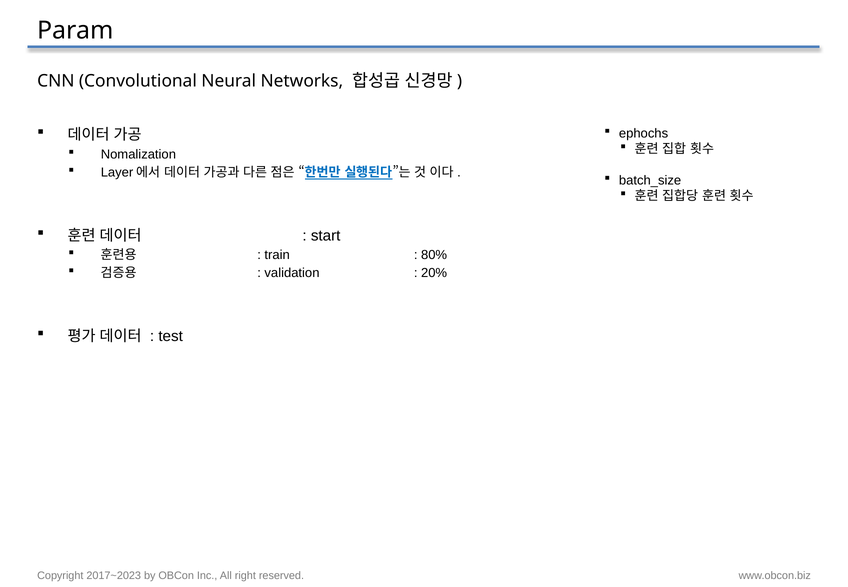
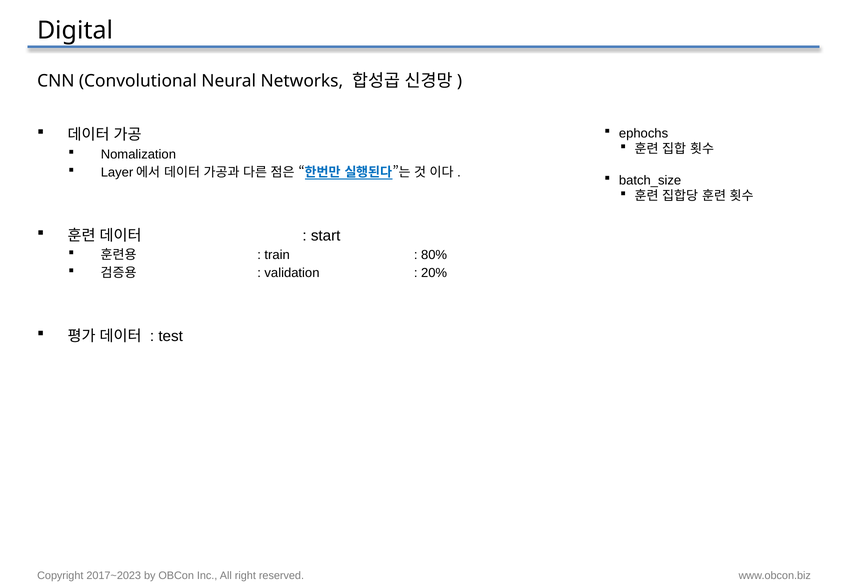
Param: Param -> Digital (75, 31)
